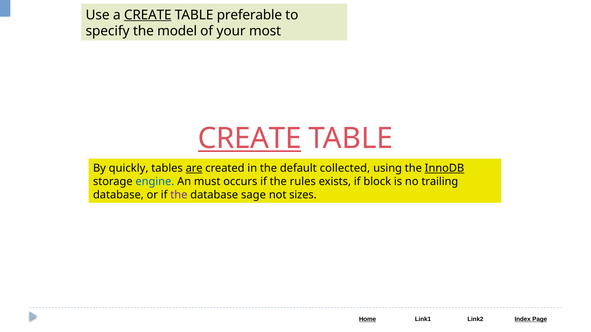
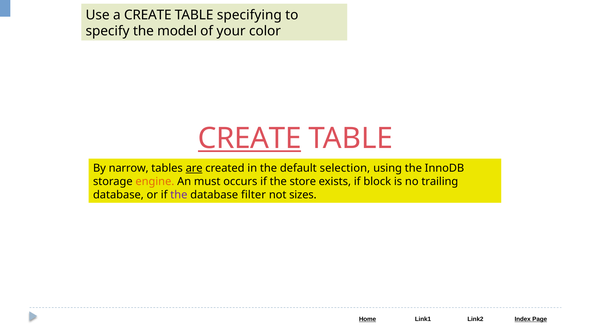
CREATE underline: present -> none (148, 15)
preferable: preferable -> specifying (249, 15)
most: most -> color (265, 31)
quickly: quickly -> narrow (129, 168)
collected: collected -> selection (345, 168)
InnoDB underline: present -> none (444, 168)
engine colour: blue -> orange (155, 182)
rules: rules -> store (303, 182)
sage: sage -> filter (253, 195)
